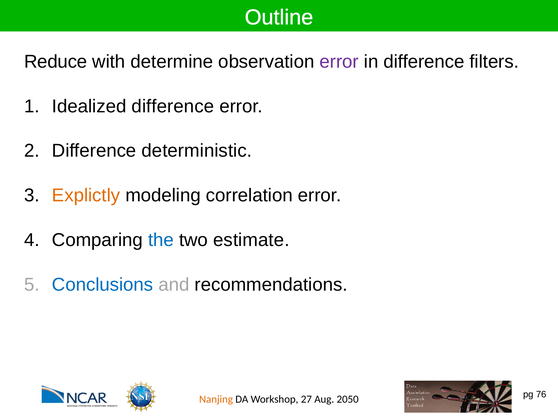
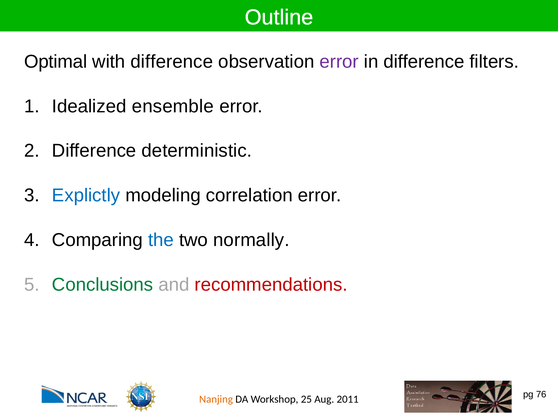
Reduce: Reduce -> Optimal (56, 62)
with determine: determine -> difference (172, 62)
Idealized difference: difference -> ensemble (173, 106)
Explictly colour: orange -> blue (86, 196)
estimate: estimate -> normally (251, 240)
Conclusions colour: blue -> green (103, 285)
recommendations colour: black -> red (271, 285)
27: 27 -> 25 (306, 400)
2050: 2050 -> 2011 (348, 400)
